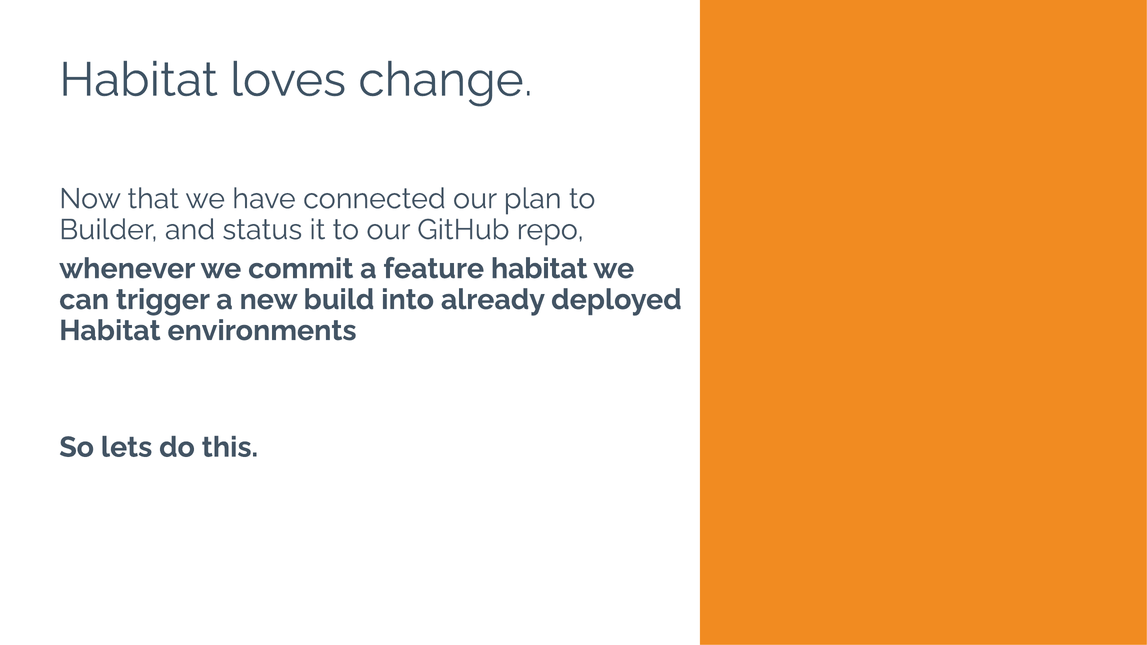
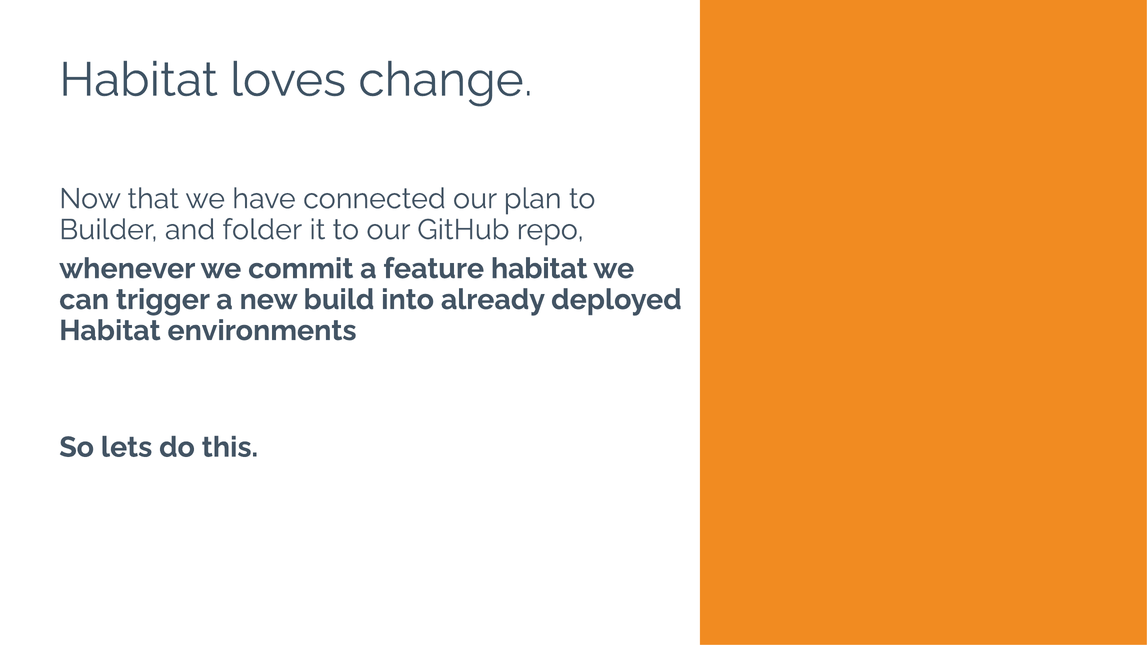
status: status -> folder (262, 230)
